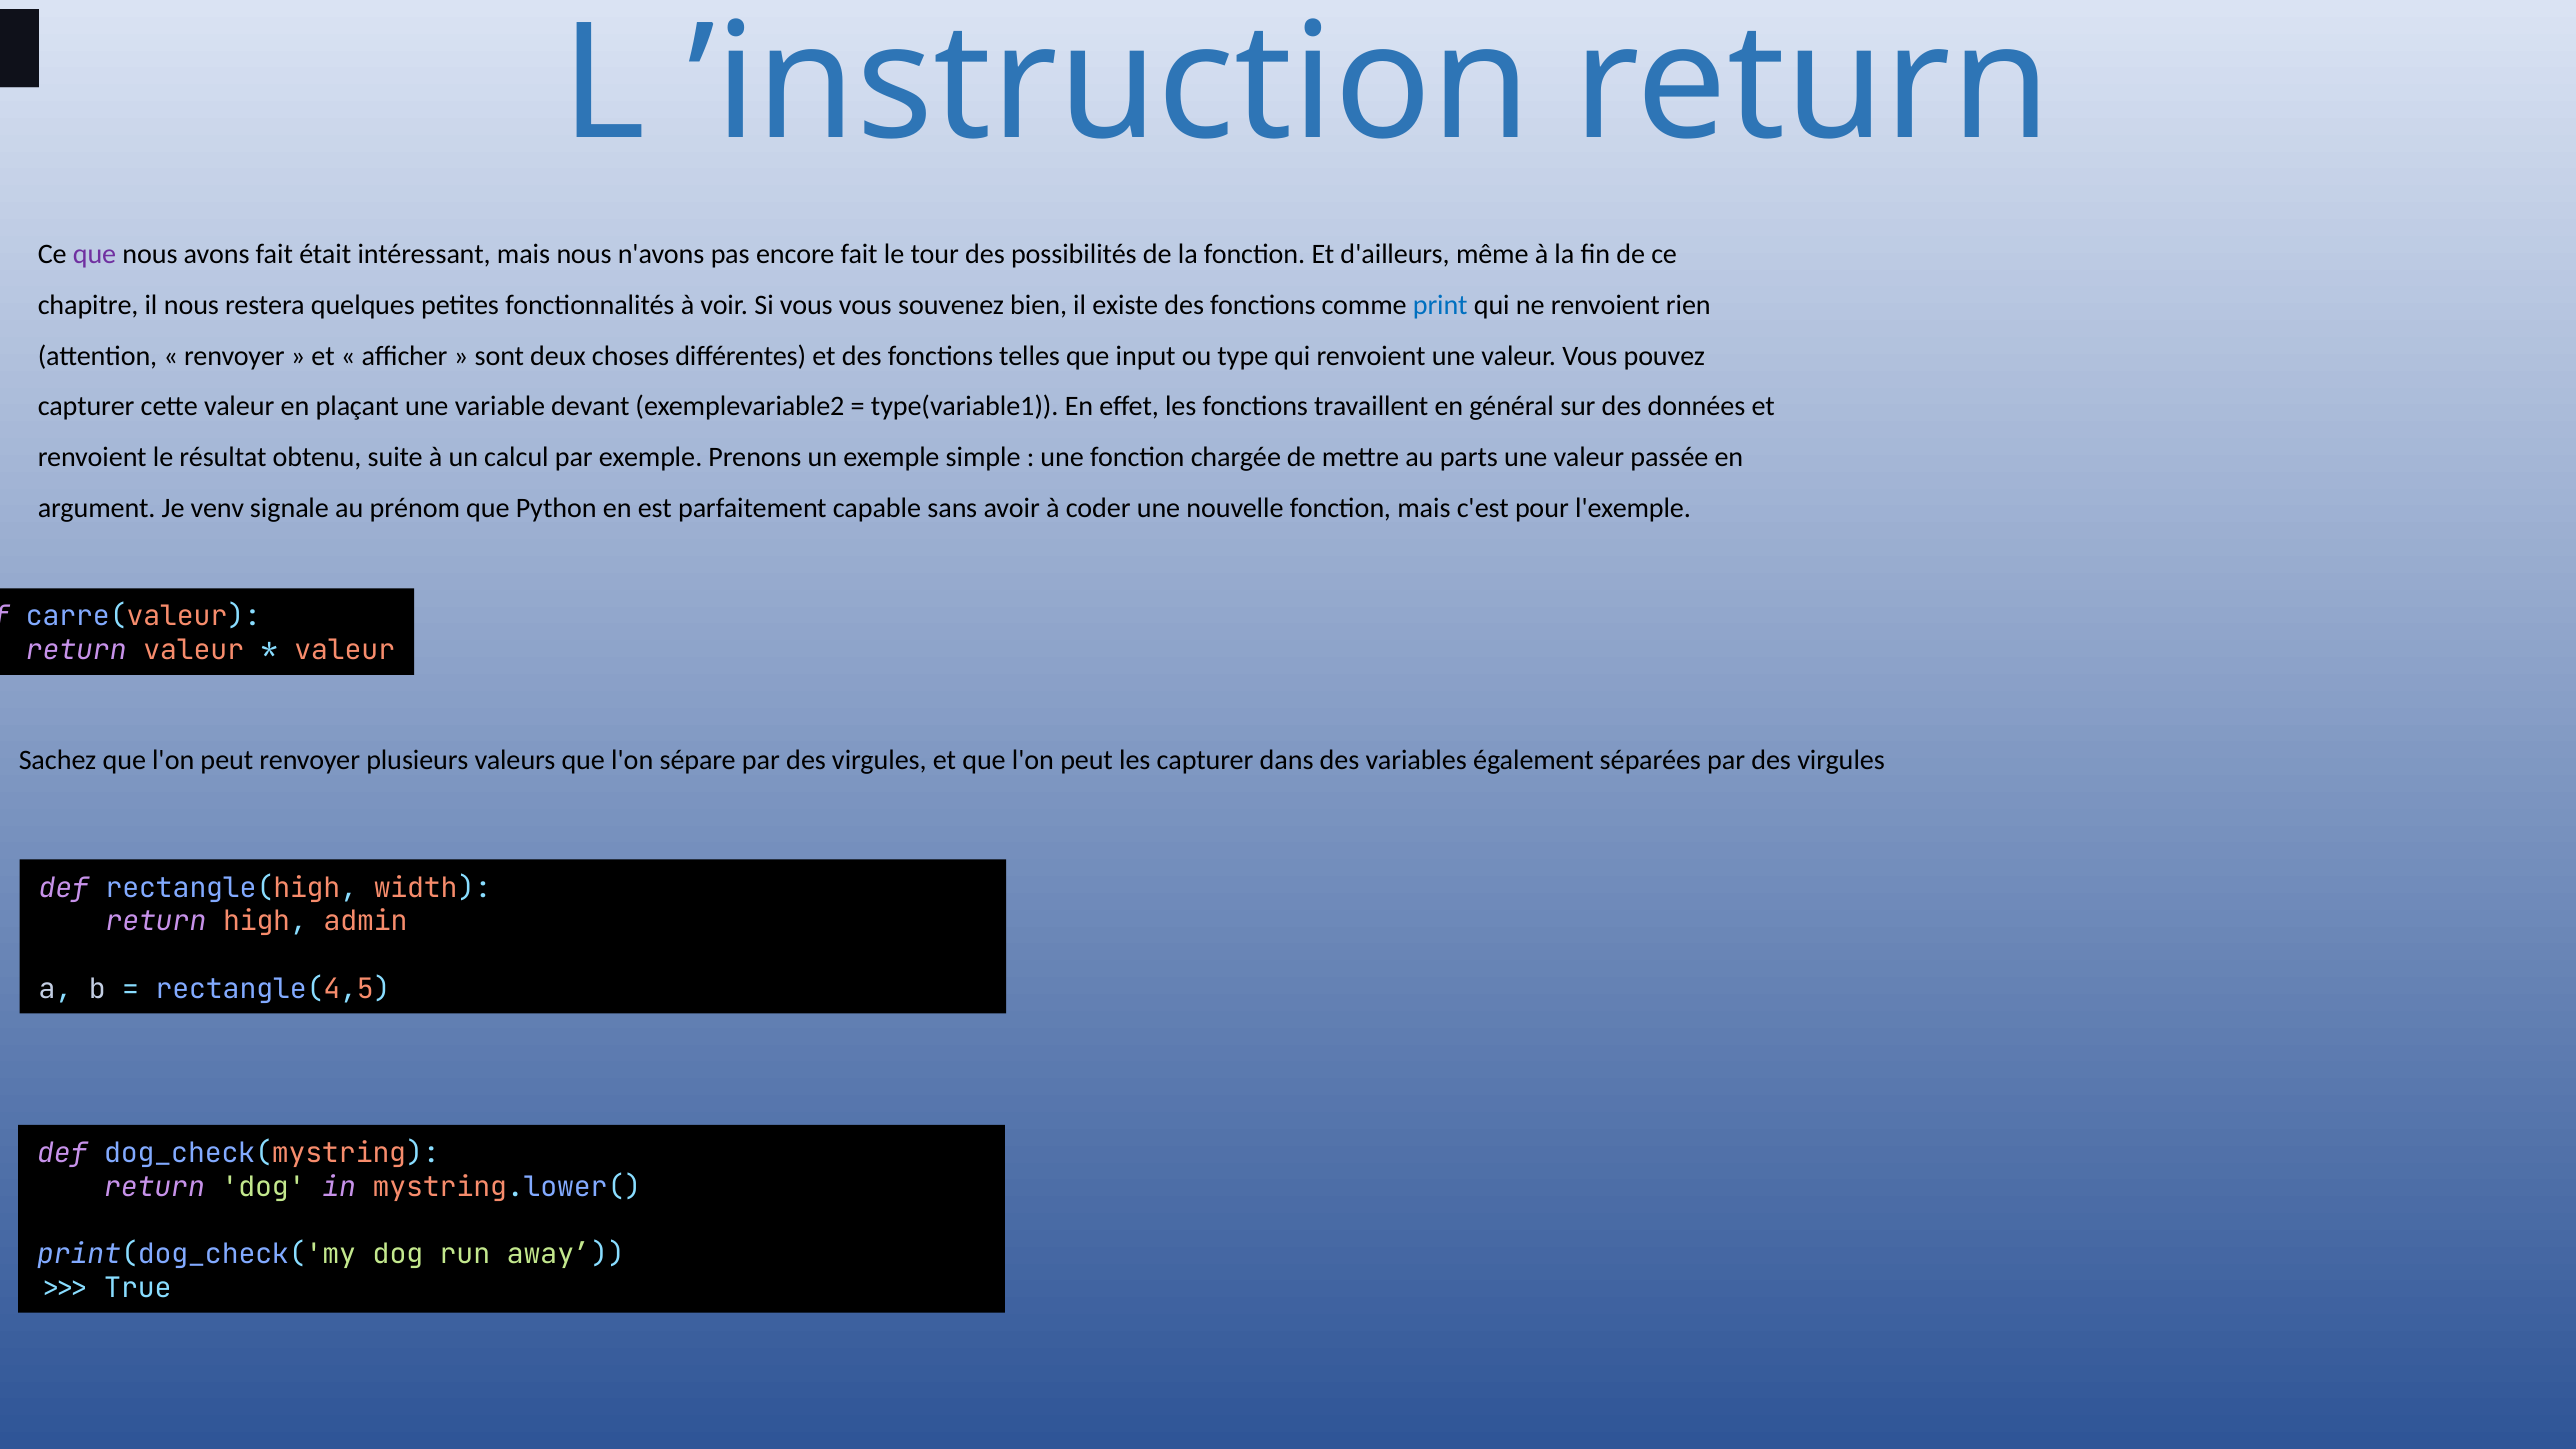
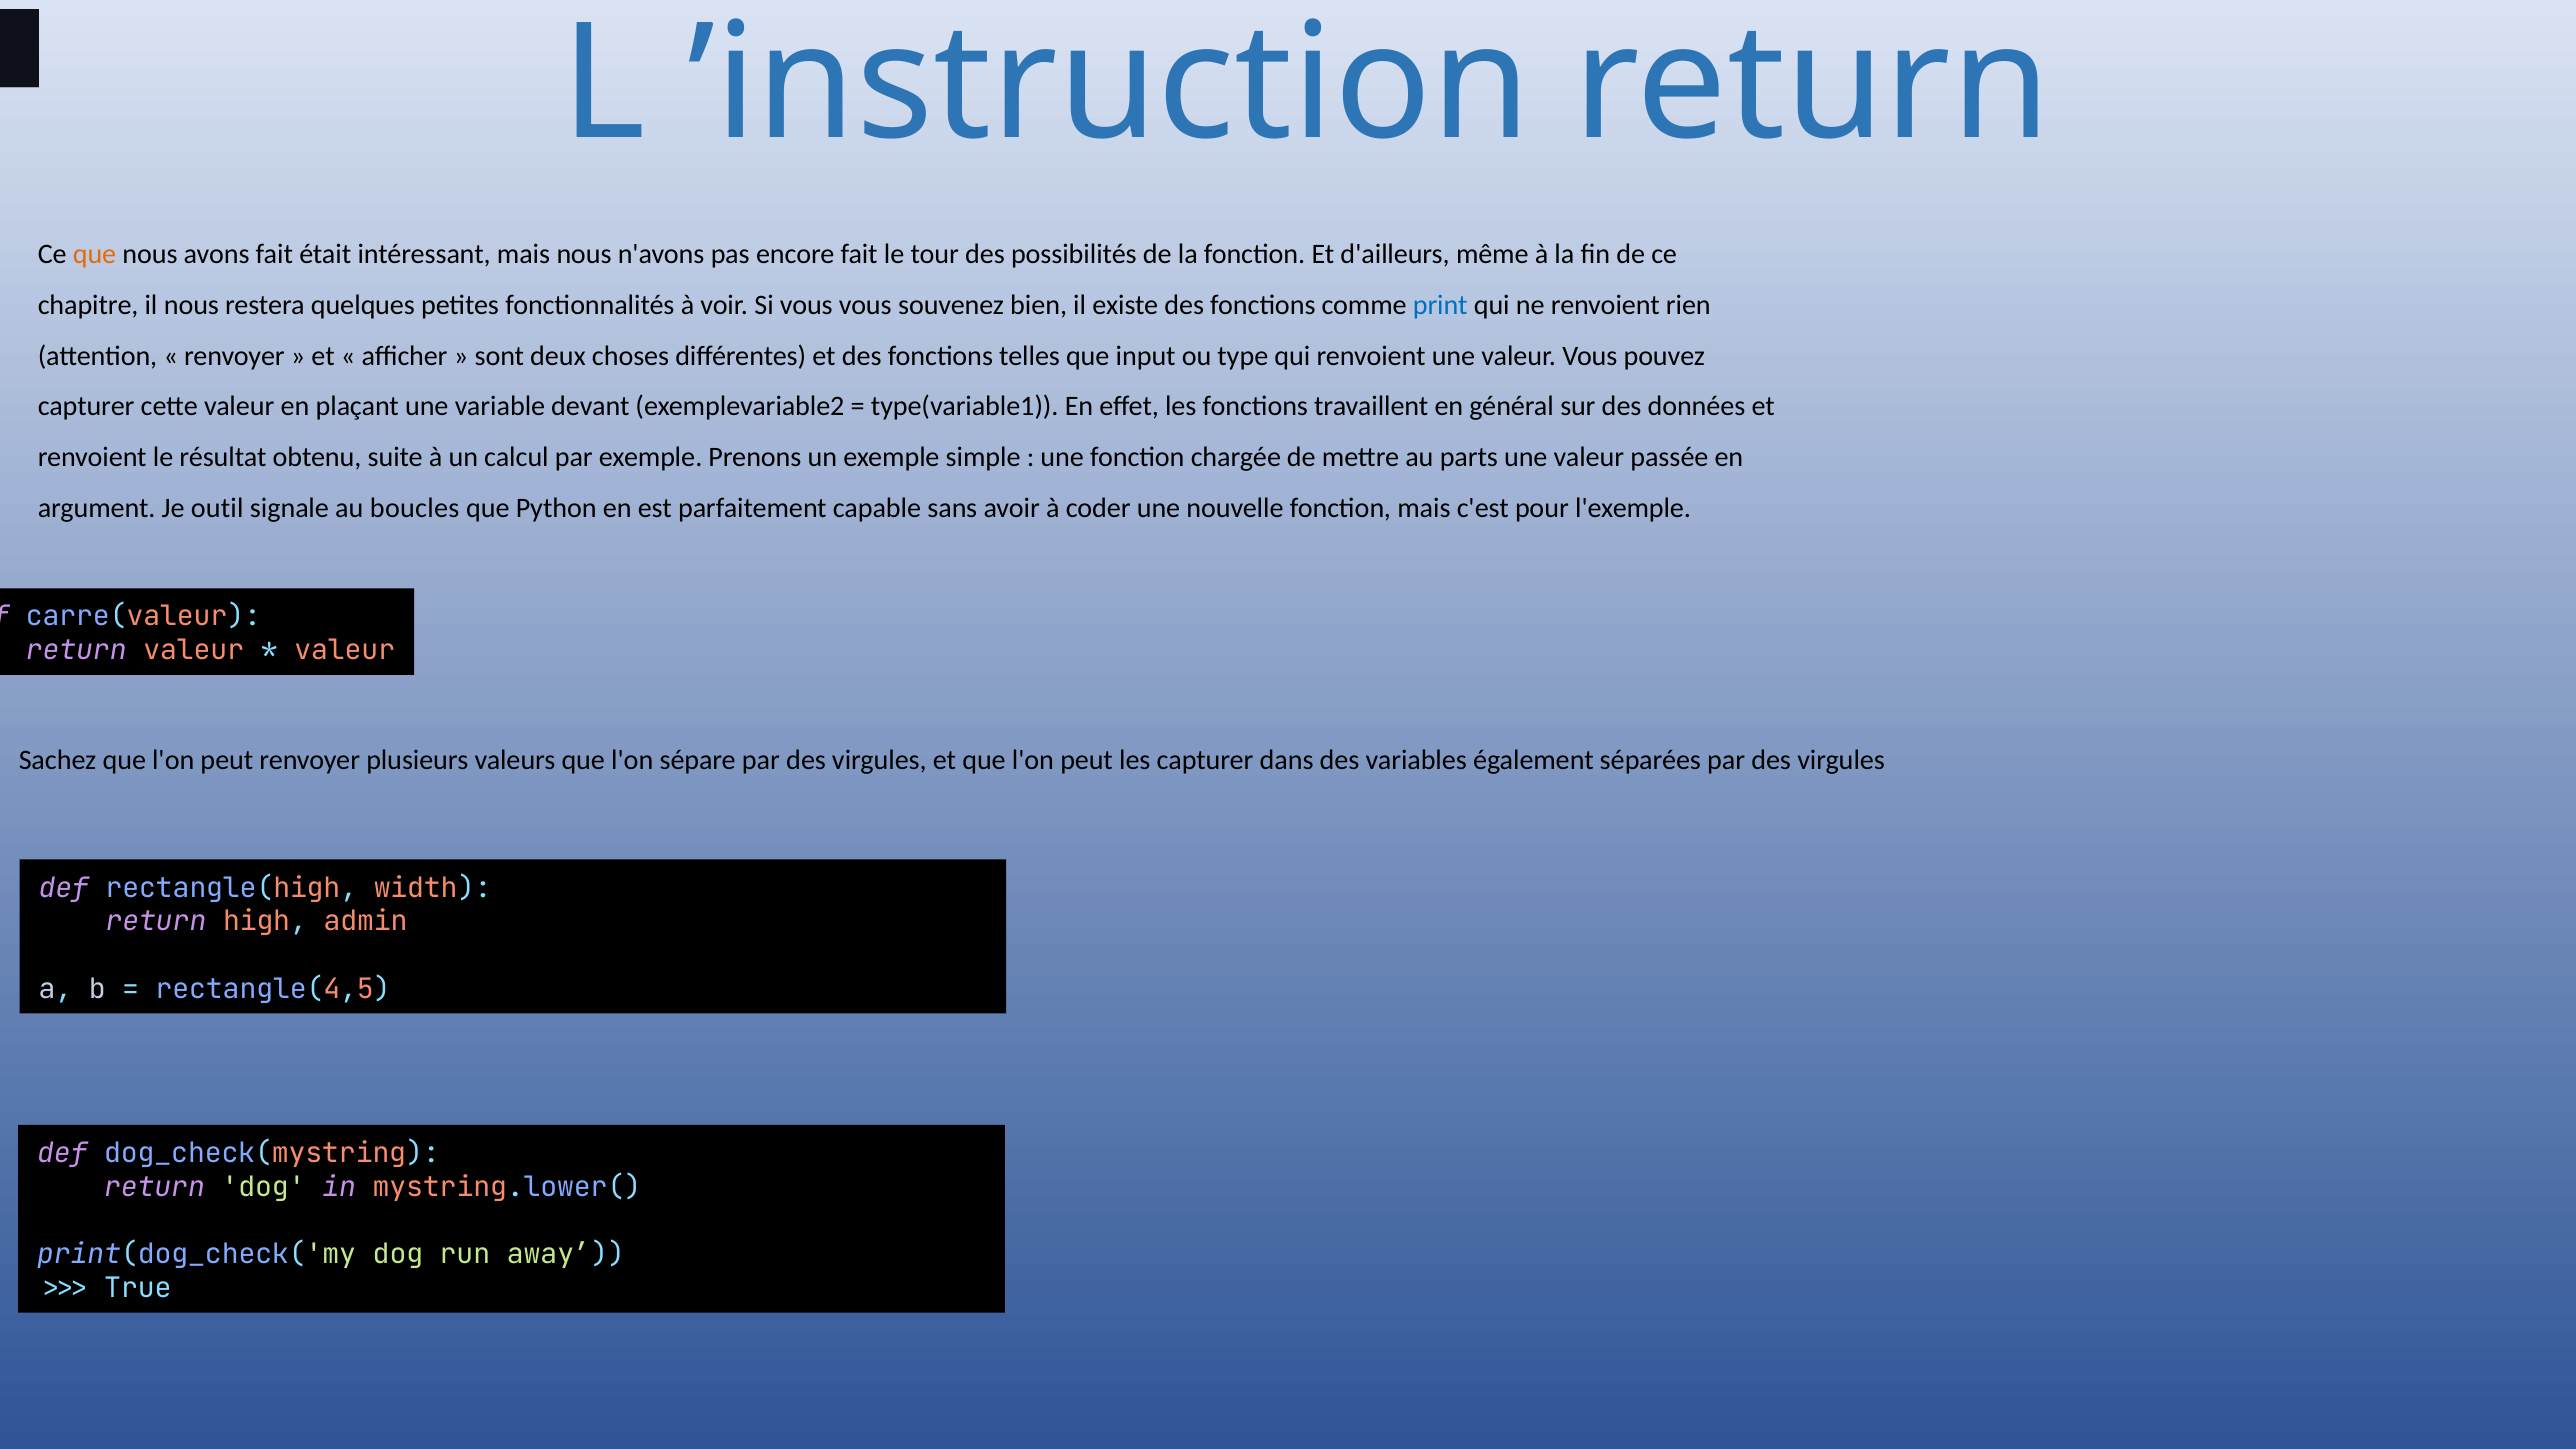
que colour: purple -> orange (95, 254)
venv: venv -> outil (217, 508)
prénom: prénom -> boucles (415, 508)
